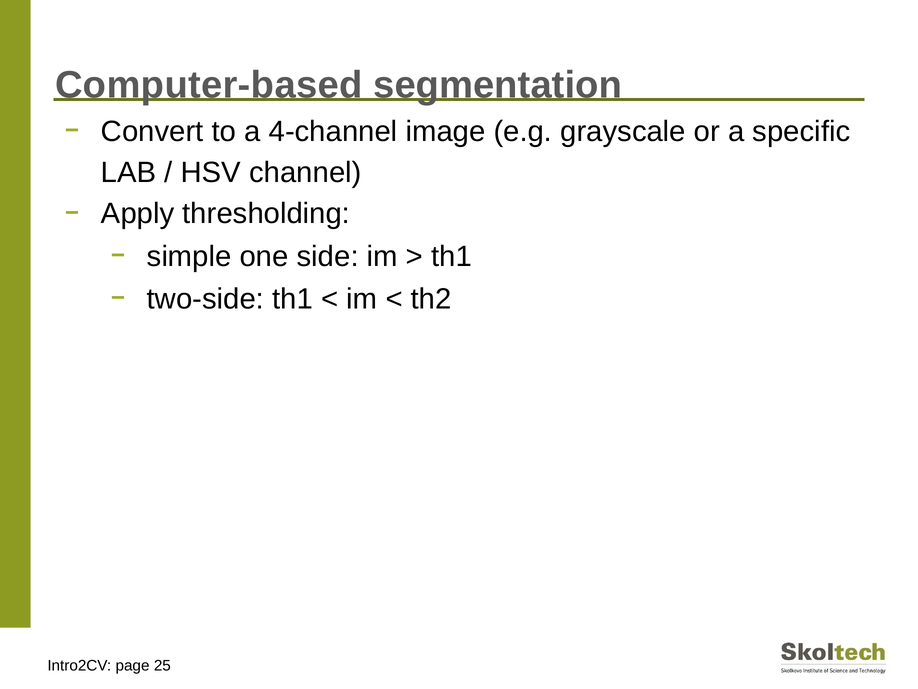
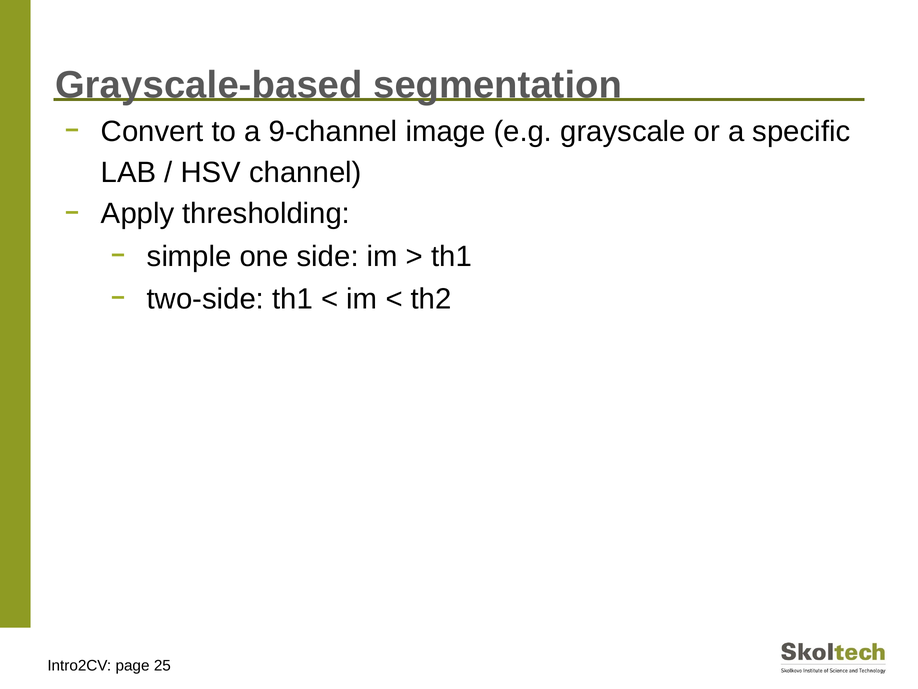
Computer-based: Computer-based -> Grayscale-based (209, 85)
4-channel: 4-channel -> 9-channel (333, 131)
